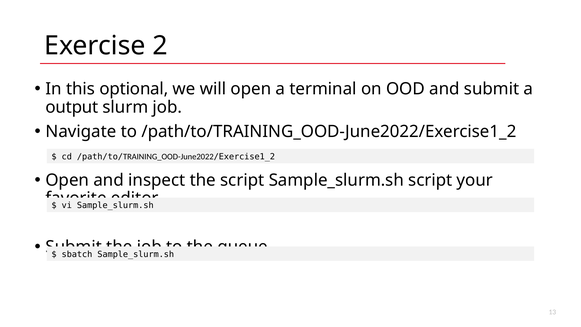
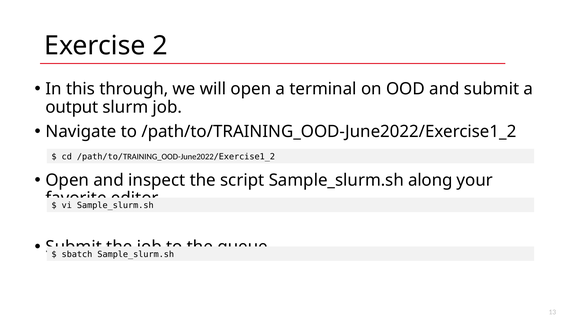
optional: optional -> through (134, 89)
Sample_slurm.sh script: script -> along (430, 180)
